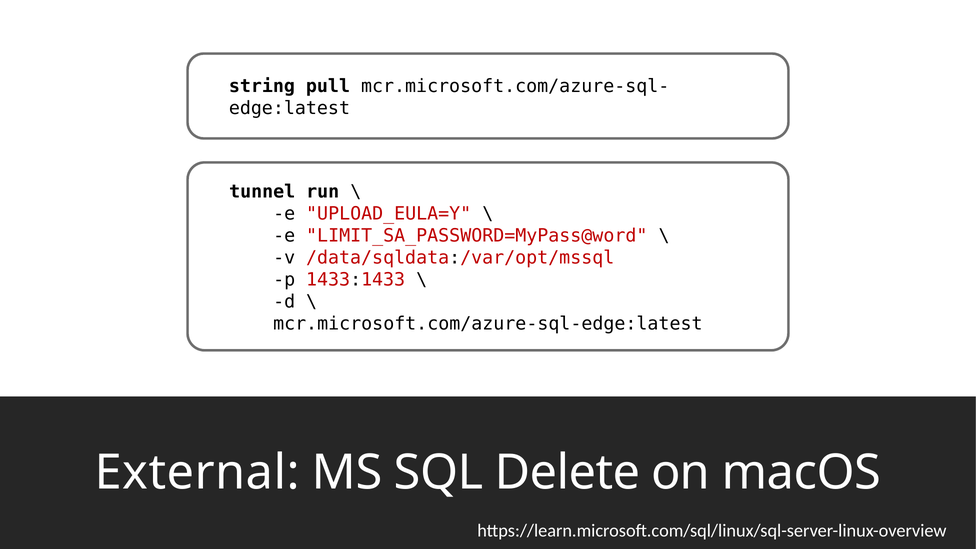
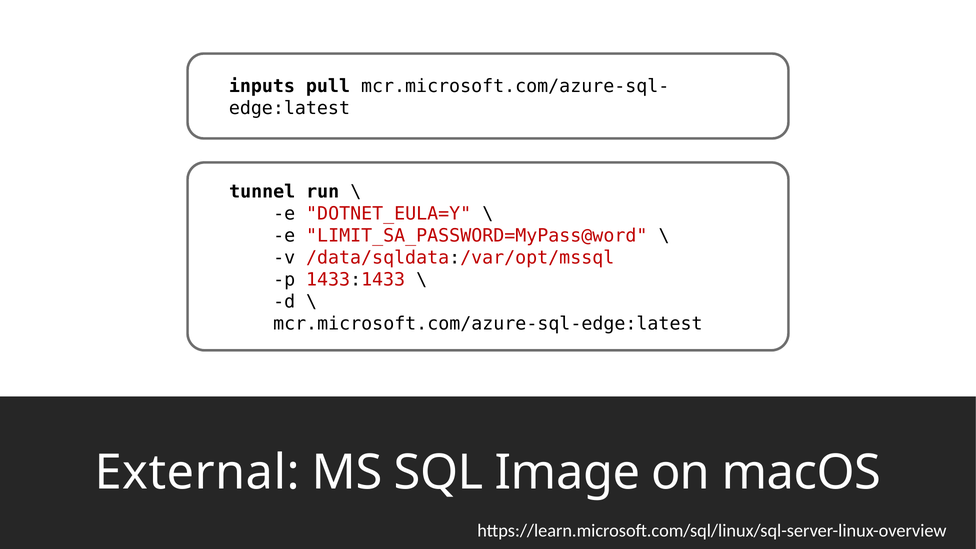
string: string -> inputs (262, 86)
UPLOAD_EULA=Y: UPLOAD_EULA=Y -> DOTNET_EULA=Y (389, 214)
Delete: Delete -> Image (567, 473)
